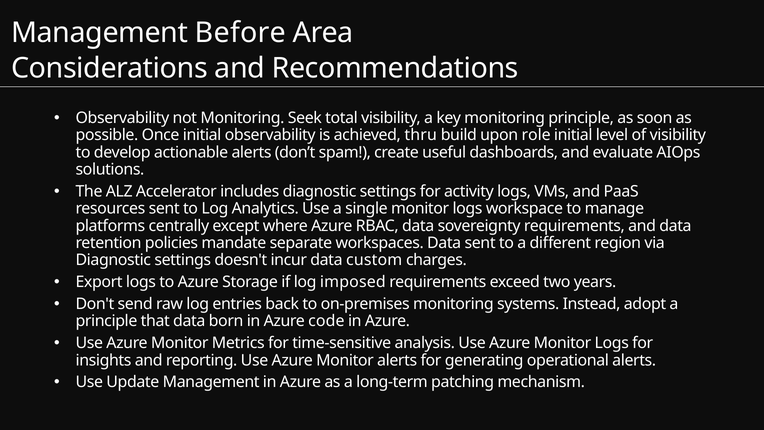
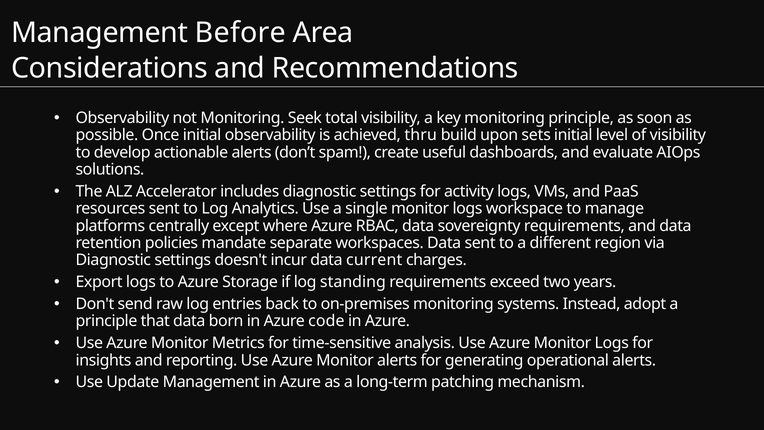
role: role -> sets (536, 135)
custom: custom -> current (374, 260)
imposed: imposed -> standing (353, 282)
